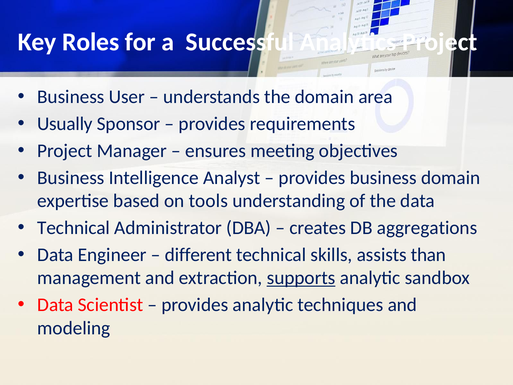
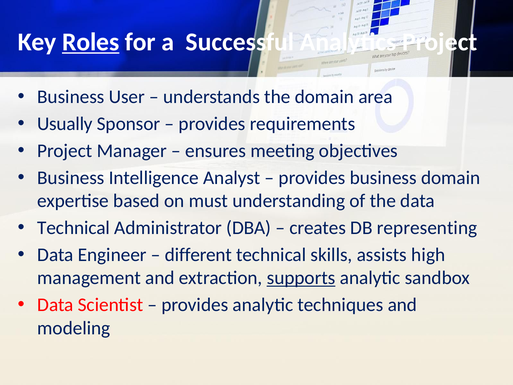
Roles underline: none -> present (91, 42)
tools: tools -> must (208, 201)
aggregations: aggregations -> representing (427, 228)
than: than -> high (428, 255)
